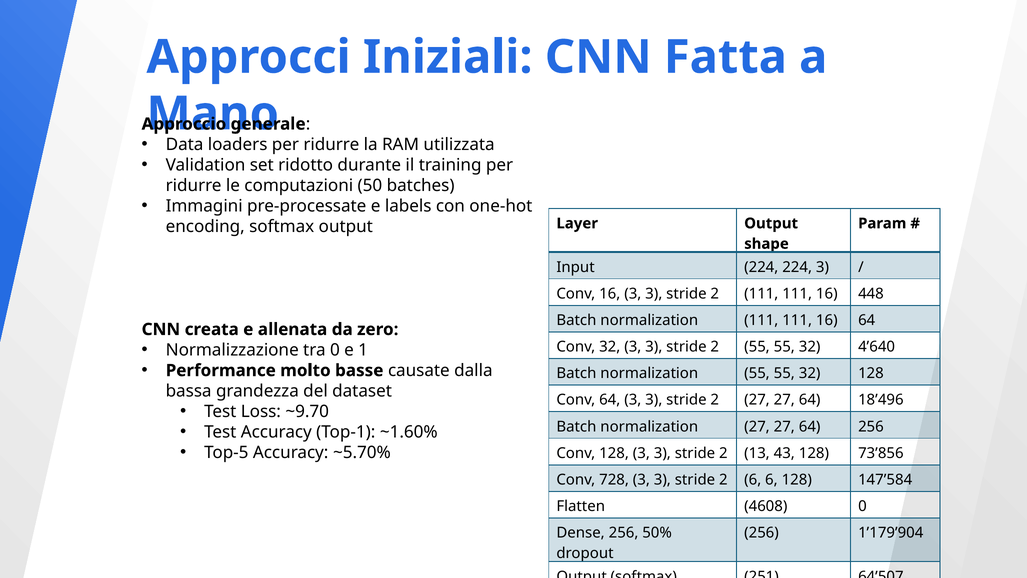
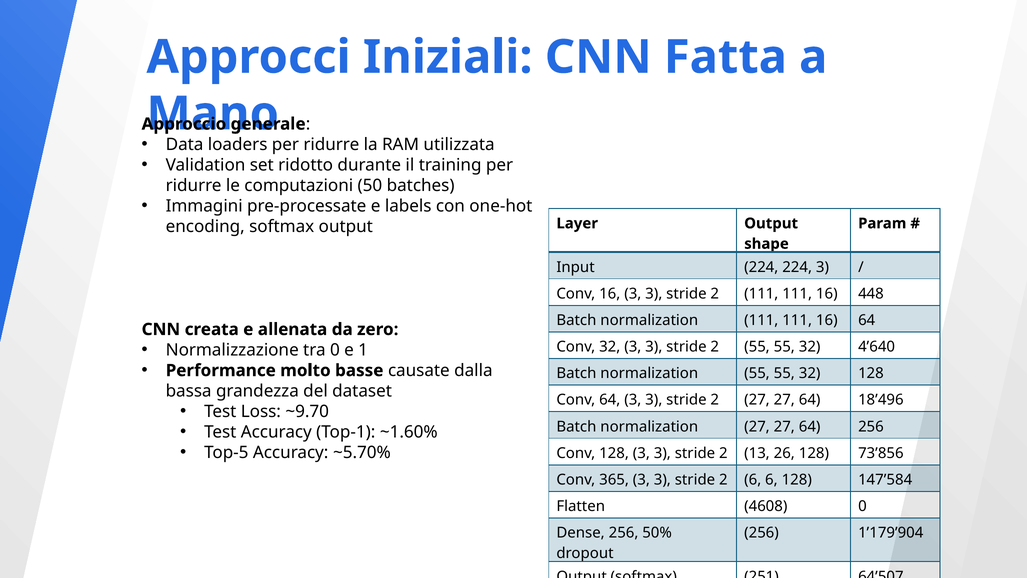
43: 43 -> 26 (784, 453)
728: 728 -> 365 (614, 479)
